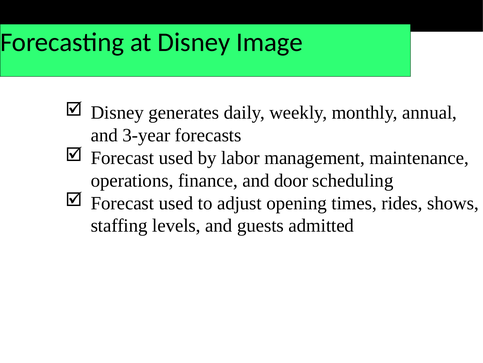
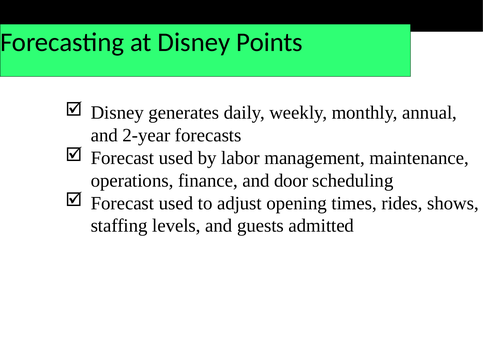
Image: Image -> Points (269, 42)
3-year: 3-year -> 2-year (146, 135)
